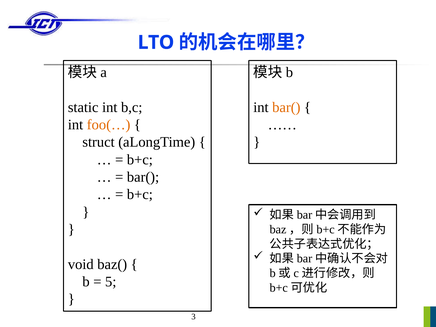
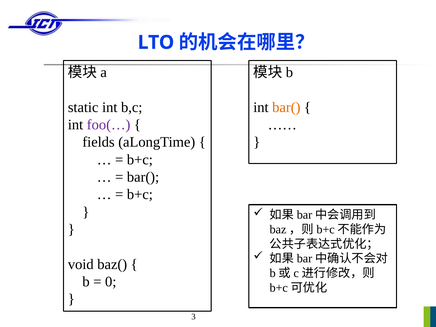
foo(… colour: orange -> purple (109, 125)
struct: struct -> fields (99, 142)
5: 5 -> 0 (111, 282)
